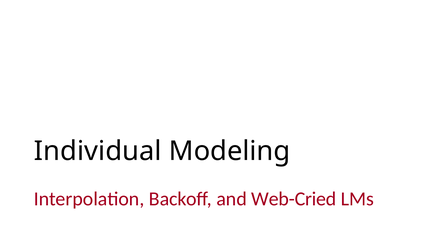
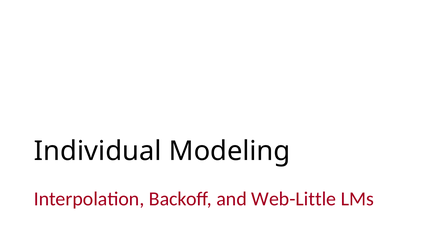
Web-Cried: Web-Cried -> Web-Little (294, 199)
